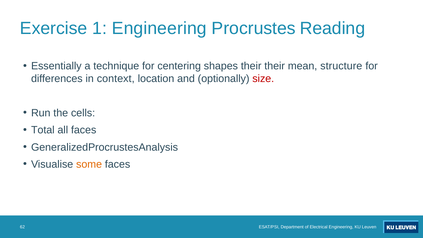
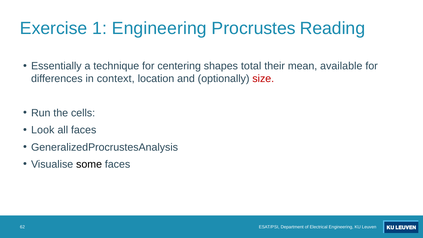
shapes their: their -> total (251, 66)
structure: structure -> available (341, 66)
Total: Total -> Look (43, 130)
some colour: orange -> black (89, 164)
